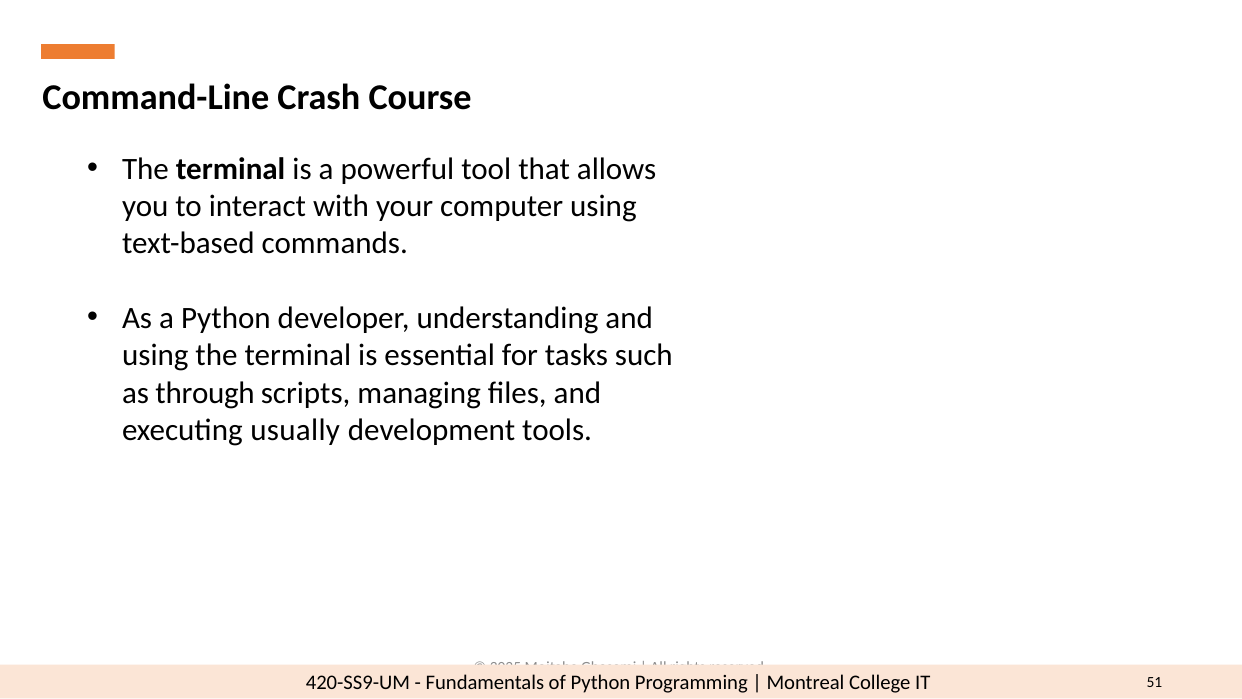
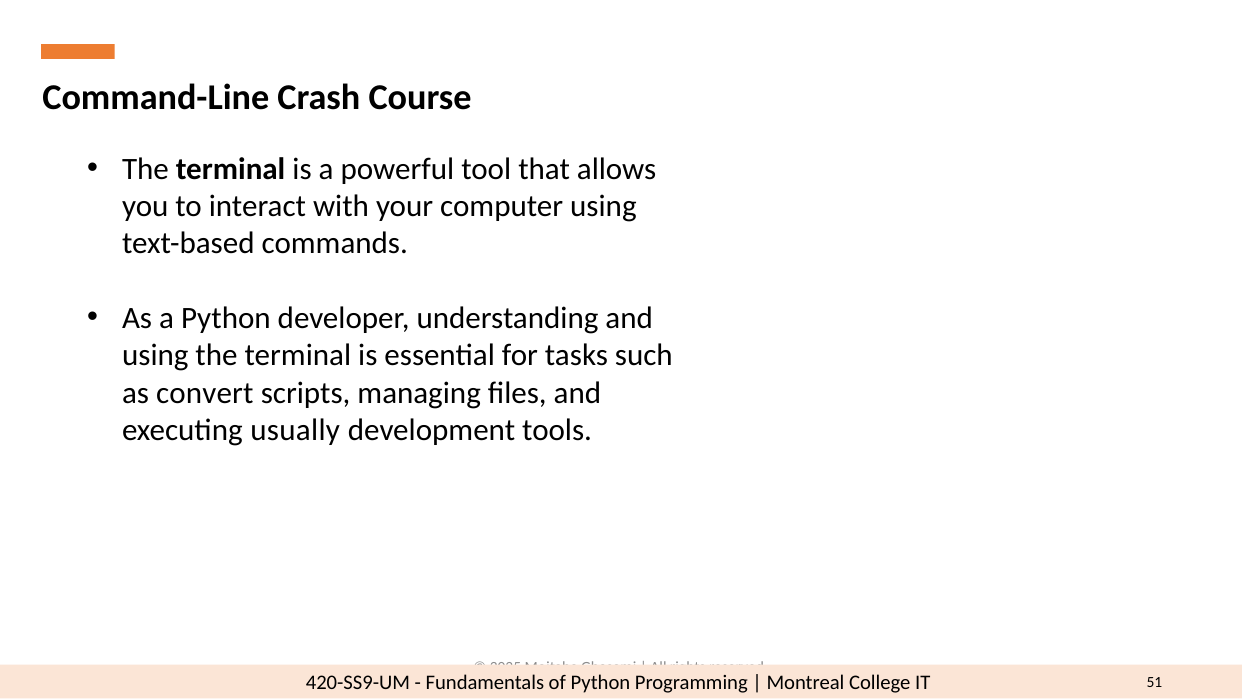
through: through -> convert (205, 393)
